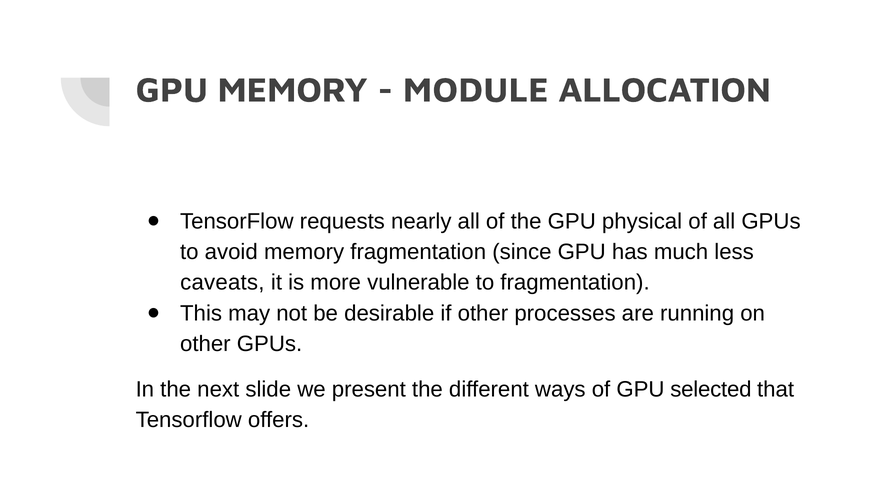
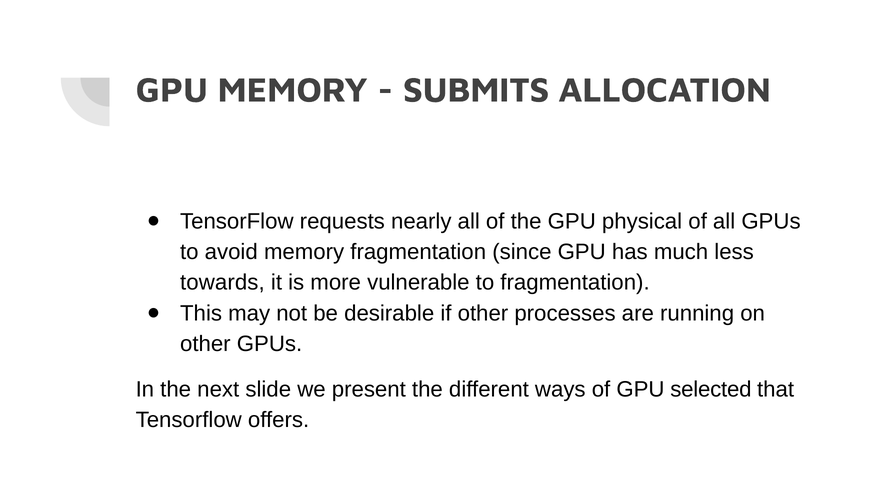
MODULE: MODULE -> SUBMITS (476, 90)
caveats: caveats -> towards (222, 283)
